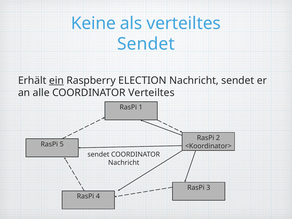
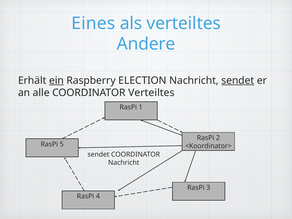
Keine: Keine -> Eines (93, 23)
Sendet: Sendet -> Andere (146, 44)
sendet underline: none -> present (238, 80)
